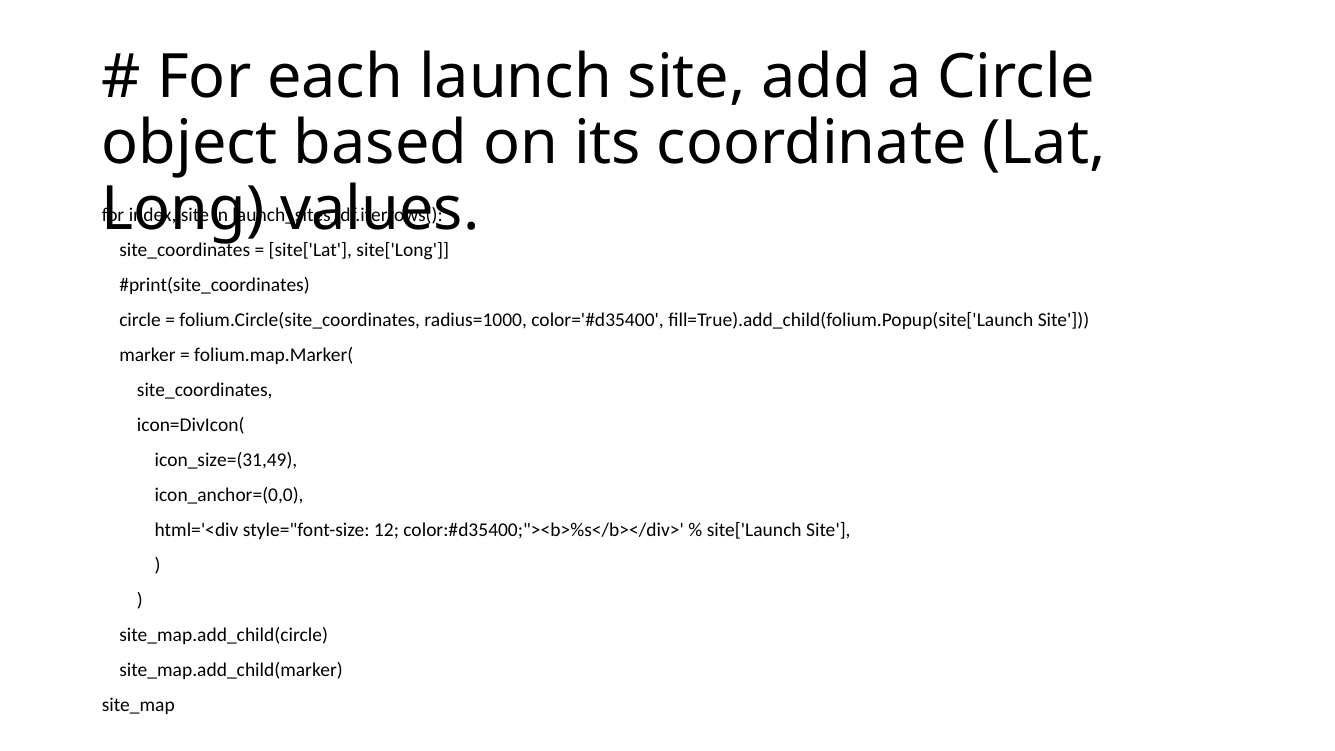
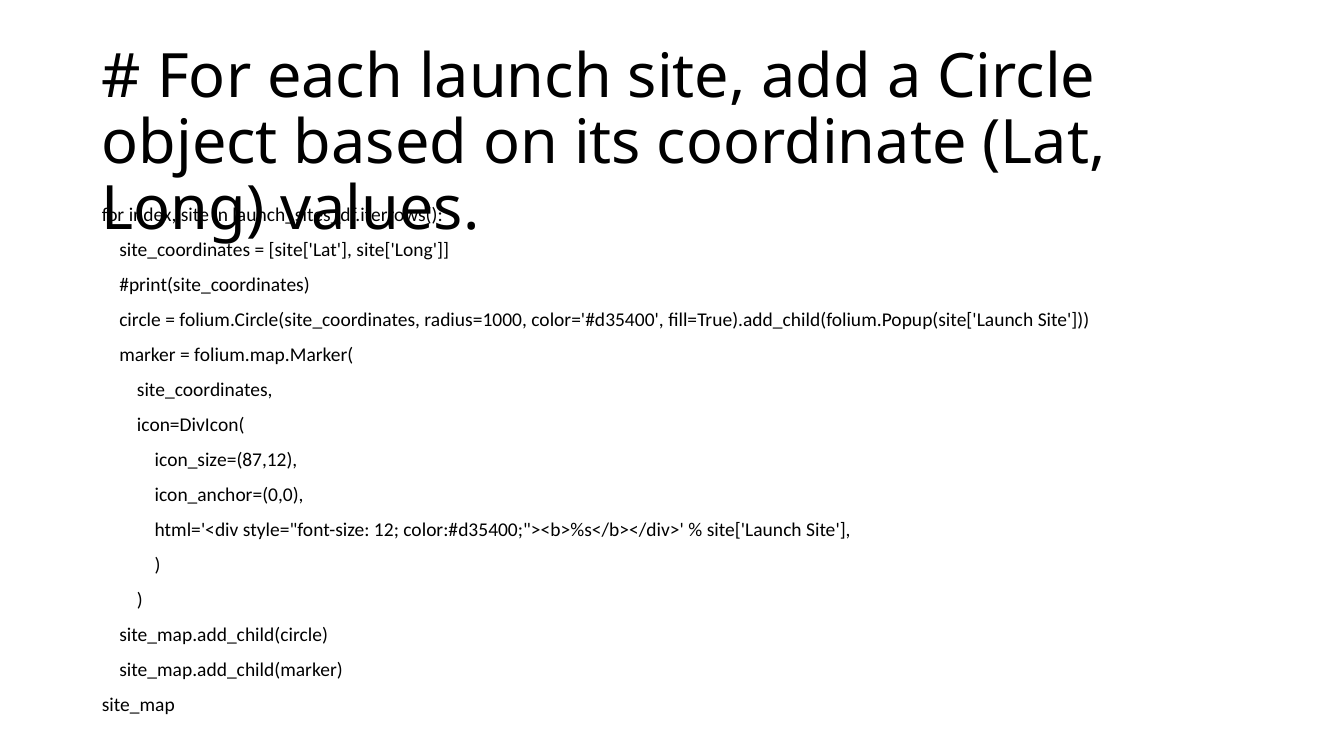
icon_size=(31,49: icon_size=(31,49 -> icon_size=(87,12 (226, 460)
